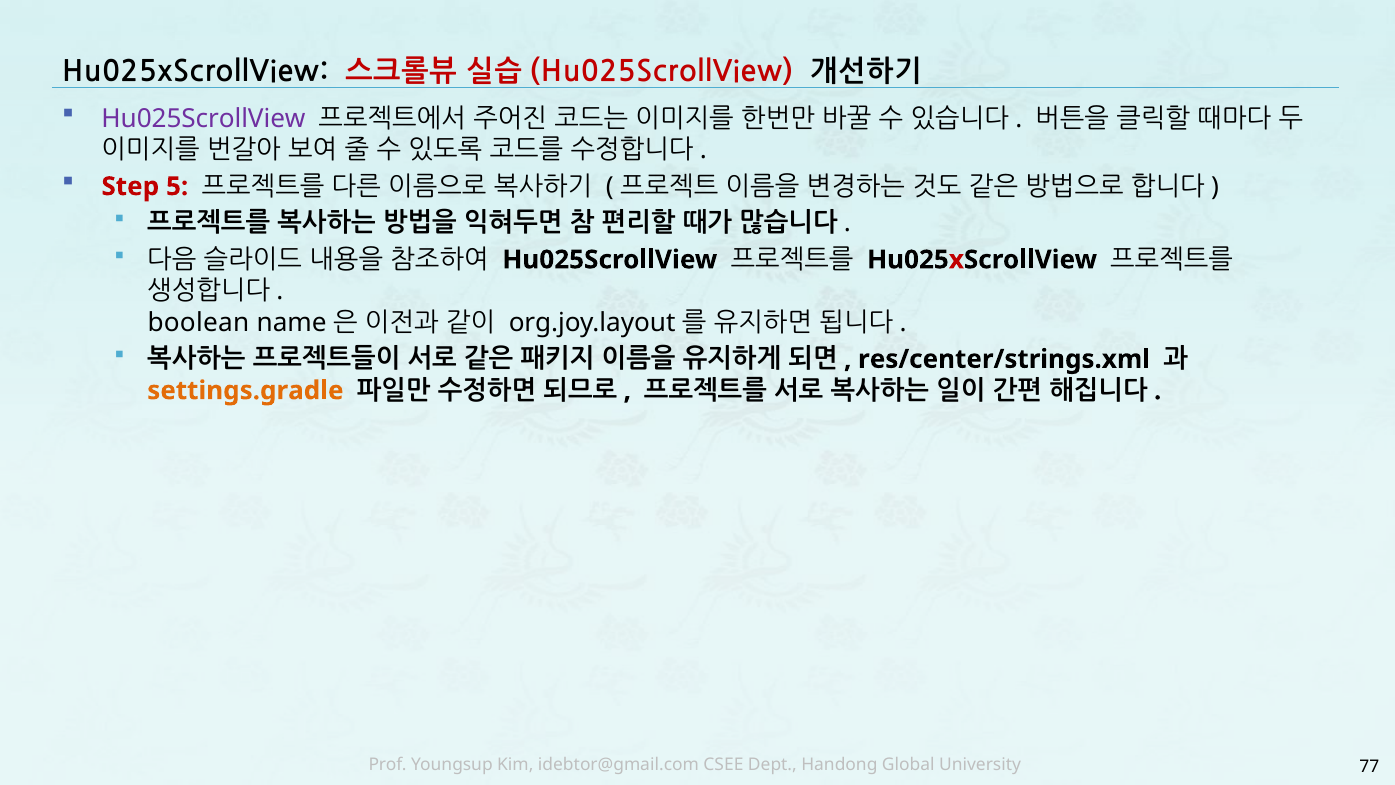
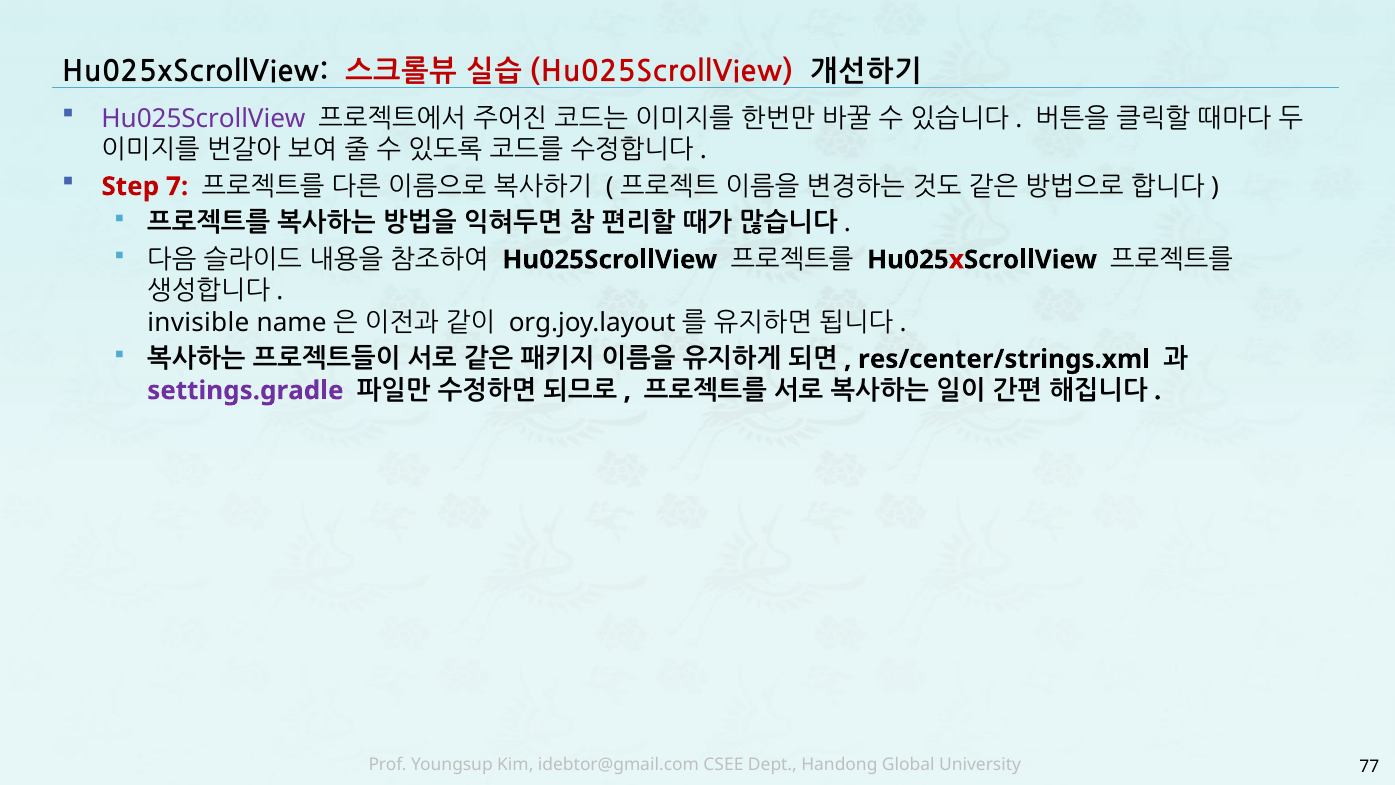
5: 5 -> 7 (177, 186)
boolean: boolean -> invisible (198, 322)
settings.gradle colour: orange -> purple (245, 390)
